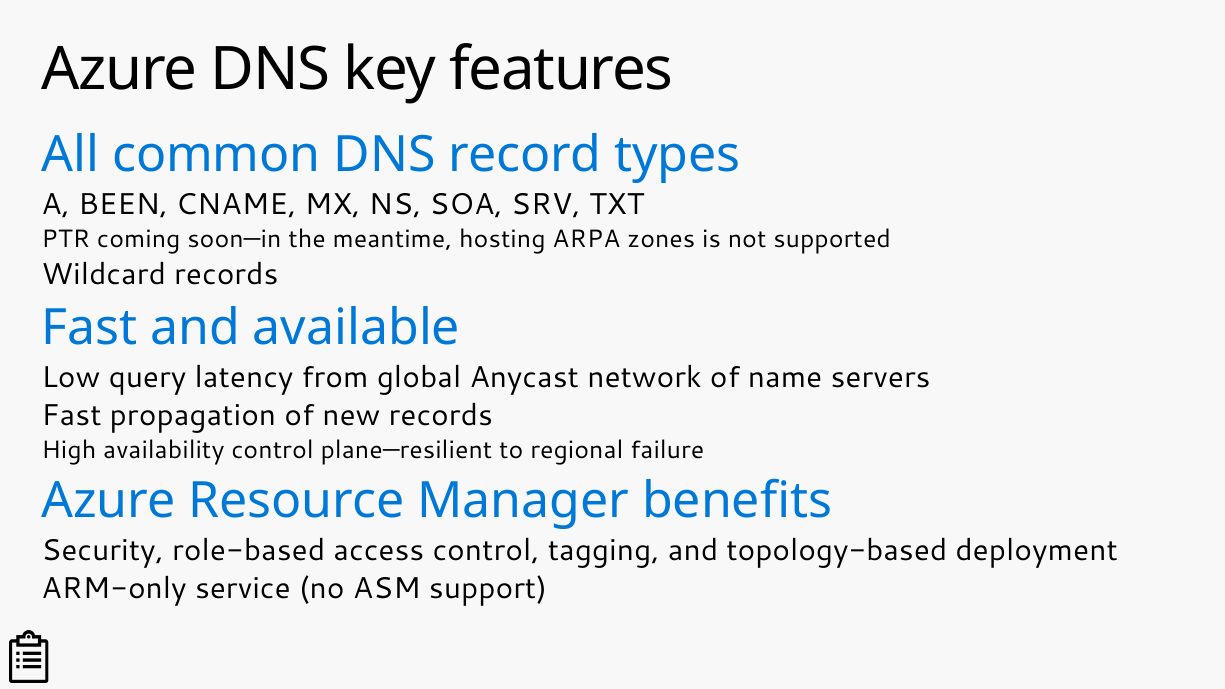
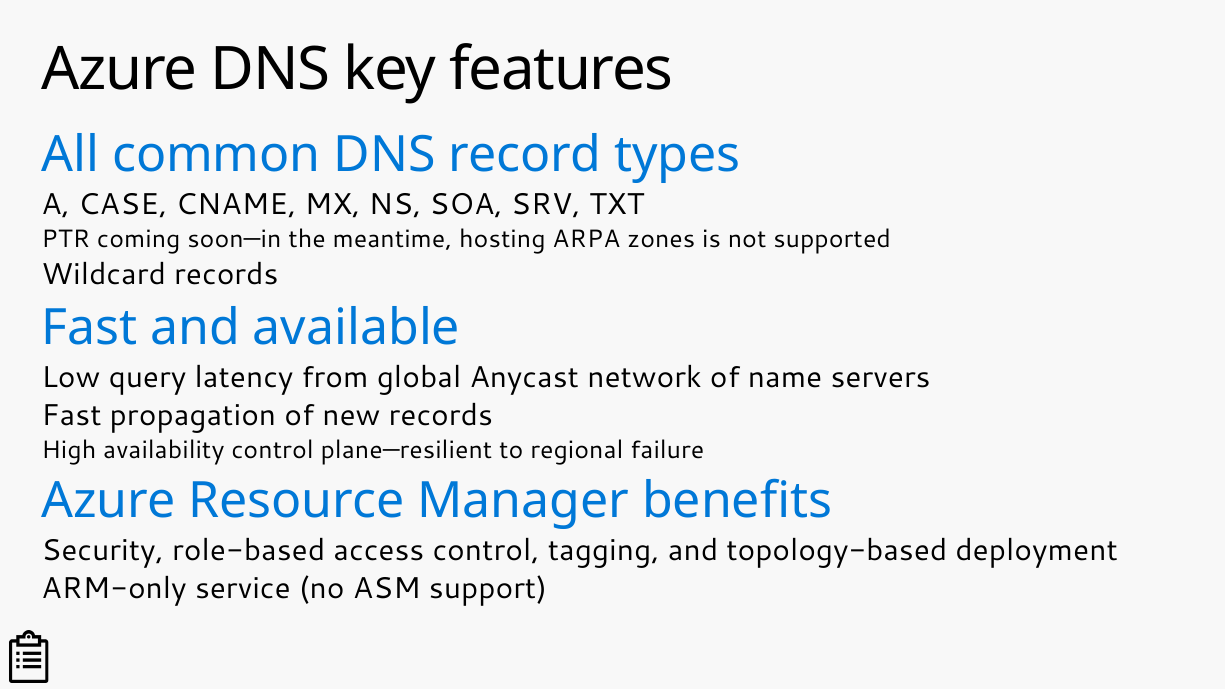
BEEN: BEEN -> CASE (123, 205)
